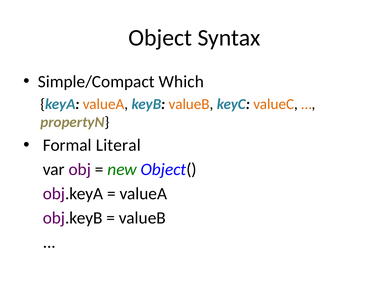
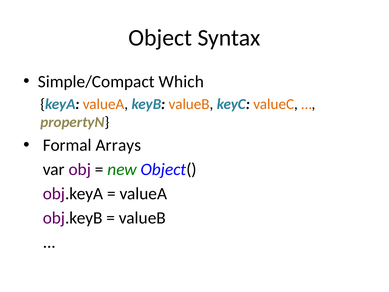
Literal: Literal -> Arrays (118, 145)
